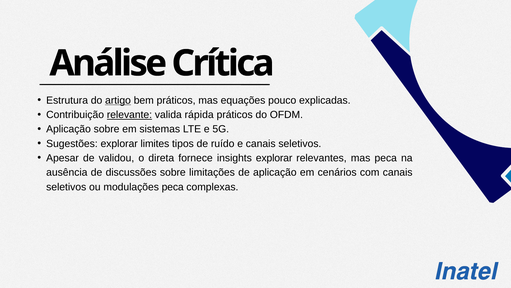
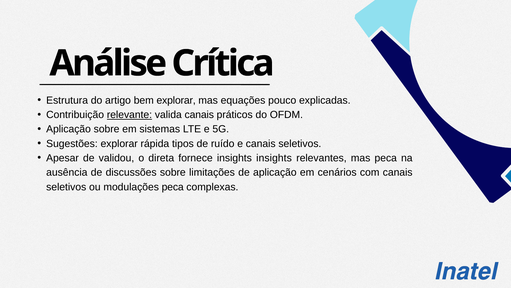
artigo underline: present -> none (118, 100)
bem práticos: práticos -> explorar (176, 100)
valida rápida: rápida -> canais (199, 115)
limites: limites -> rápida (155, 143)
insights explorar: explorar -> insights (274, 158)
